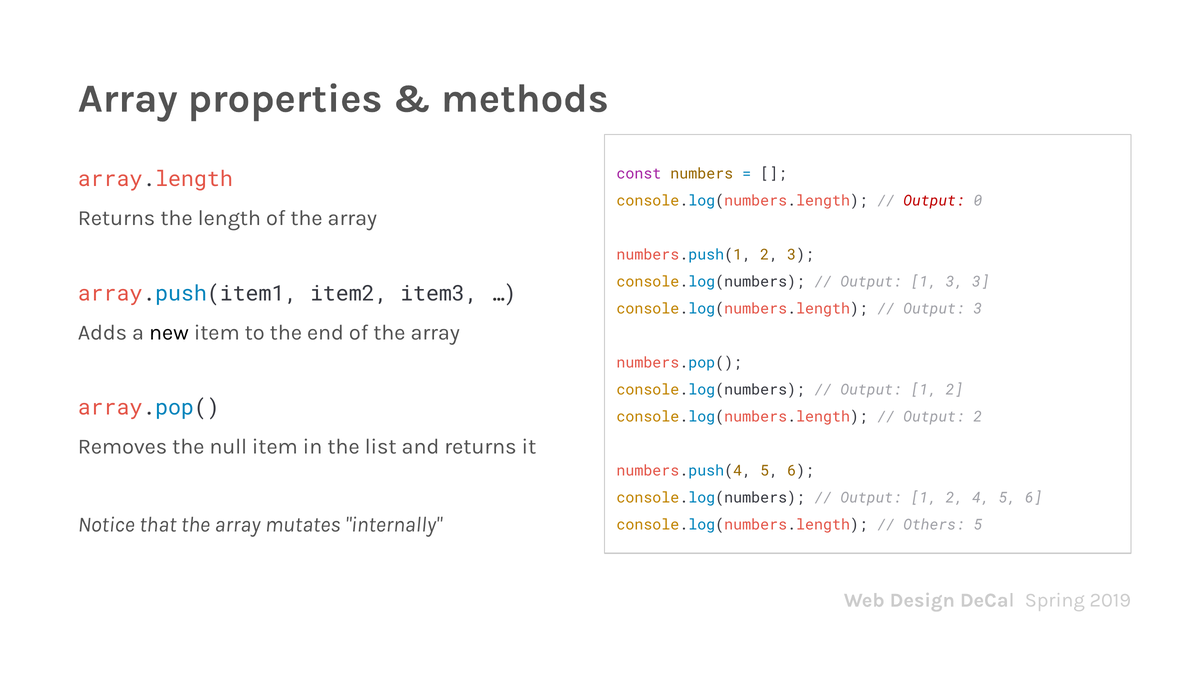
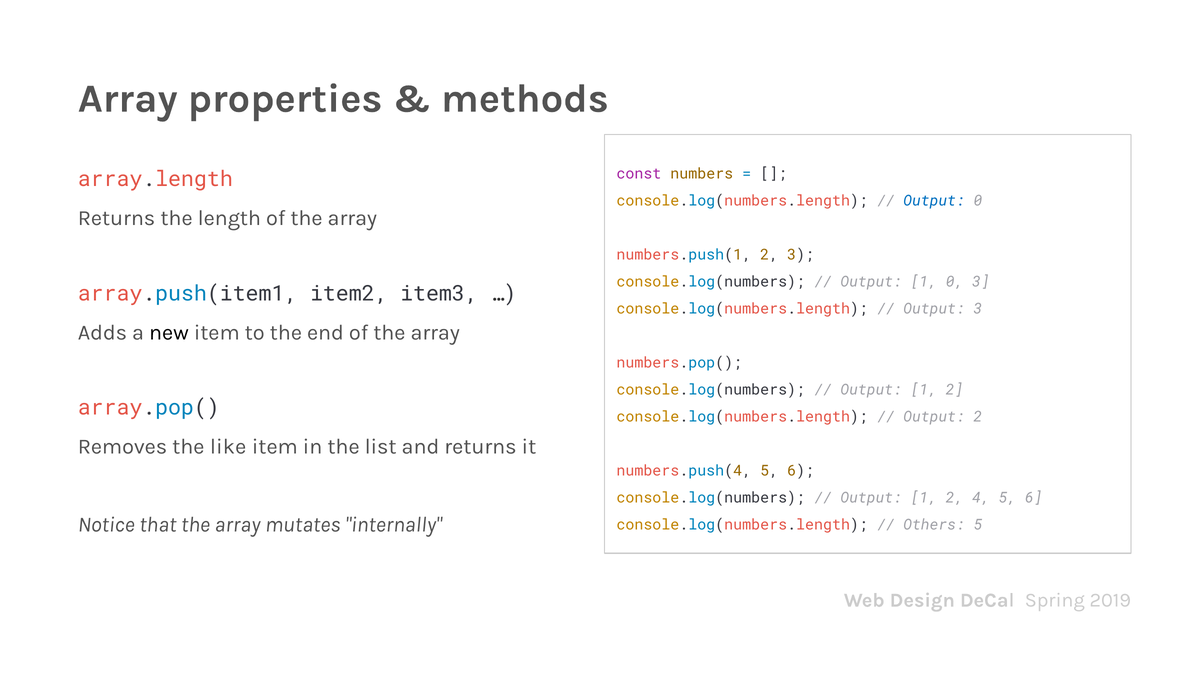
Output colour: red -> blue (934, 201)
1 3: 3 -> 0 (955, 282)
null: null -> like (228, 447)
